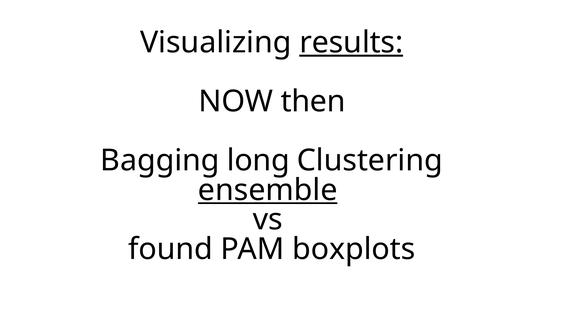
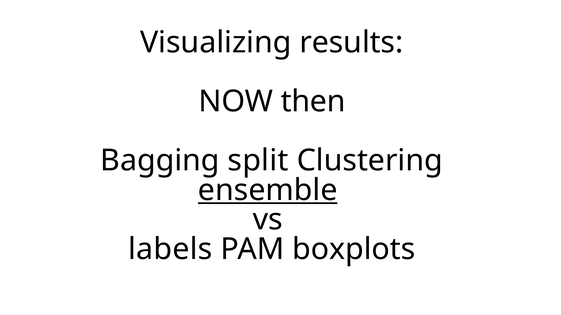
results underline: present -> none (351, 43)
long: long -> split (258, 161)
found: found -> labels (170, 249)
